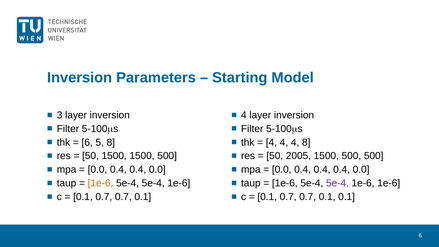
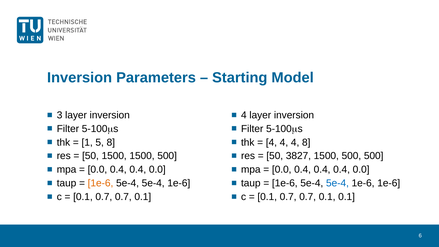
6: 6 -> 1 (87, 142)
2005: 2005 -> 3827 (298, 156)
5e-4 colour: purple -> blue (337, 183)
